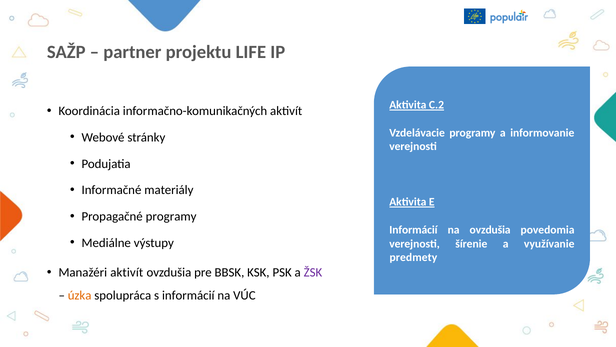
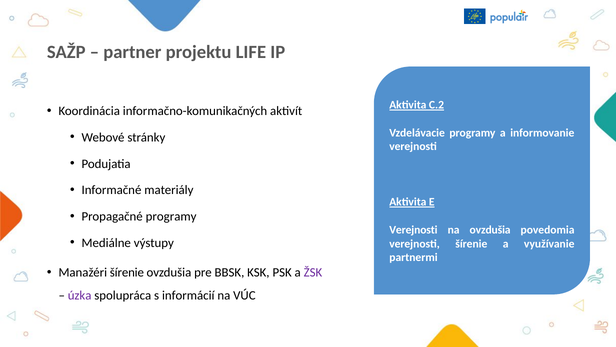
Informácií: Informácií -> Verejnosti (413, 230)
predmety: predmety -> partnermi (413, 257)
Manažéri aktivít: aktivít -> šírenie (127, 272)
úzka colour: orange -> purple (80, 295)
